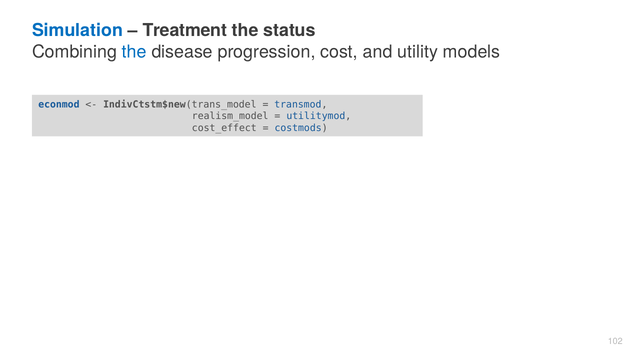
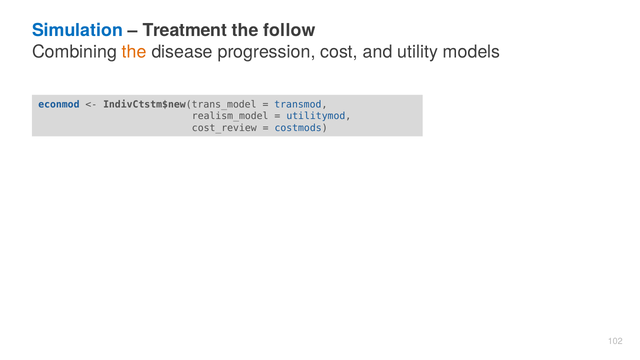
status: status -> follow (289, 31)
the colour: blue -> orange (134, 52)
cost_effect: cost_effect -> cost_review (224, 128)
